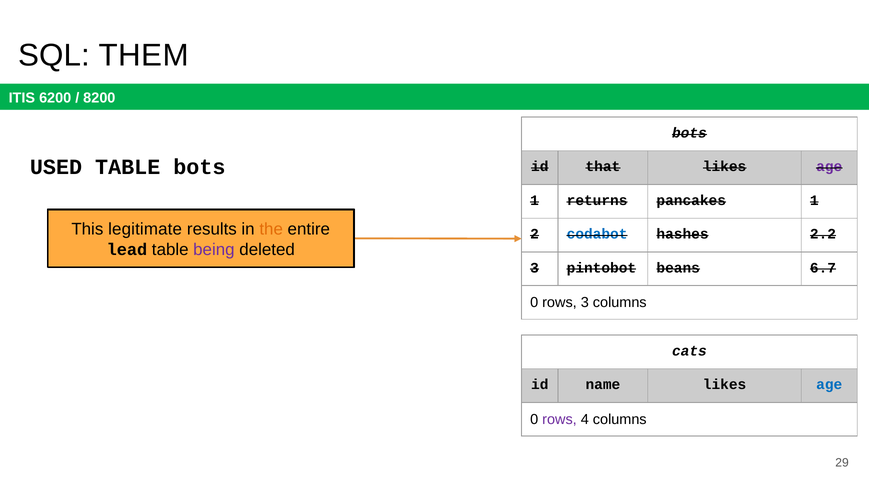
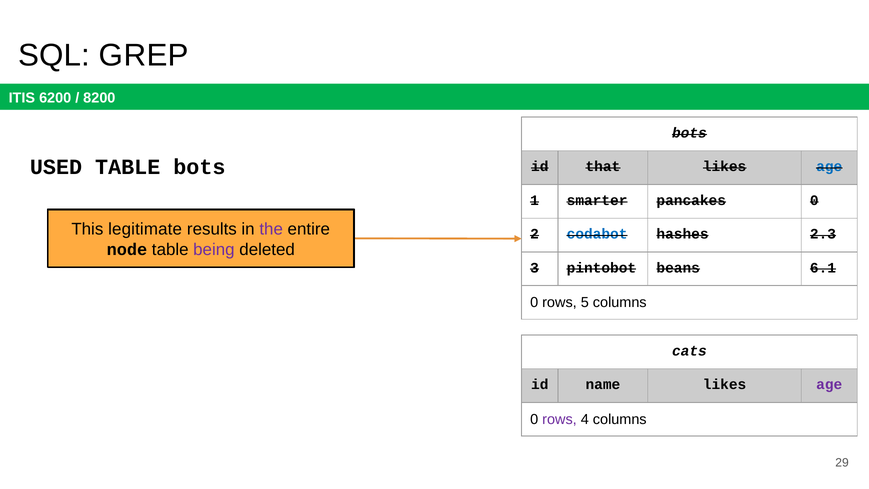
THEM: THEM -> GREP (144, 55)
age colour: purple -> blue (829, 167)
returns: returns -> smarter (597, 200)
pancakes 1: 1 -> 0 (814, 200)
the colour: orange -> purple (271, 229)
2.2: 2.2 -> 2.3 (823, 234)
lead: lead -> node (127, 250)
6.7: 6.7 -> 6.1 (823, 268)
rows 3: 3 -> 5 (585, 303)
age colour: blue -> purple (829, 385)
